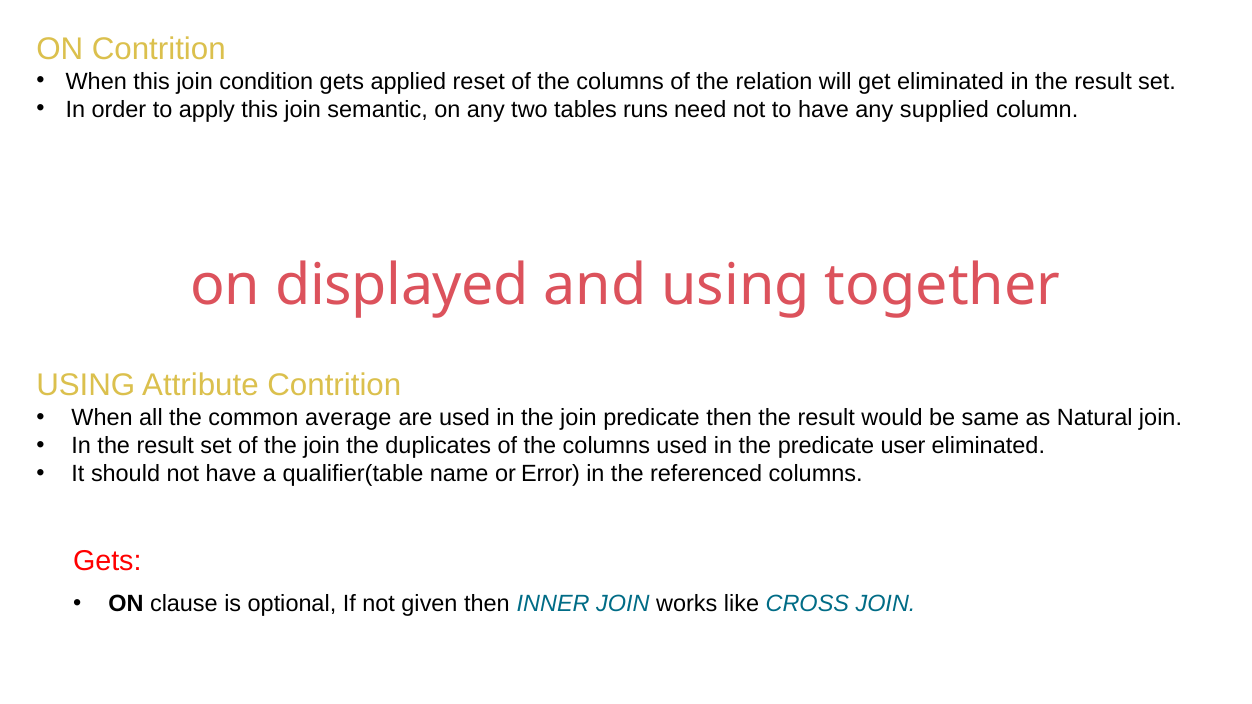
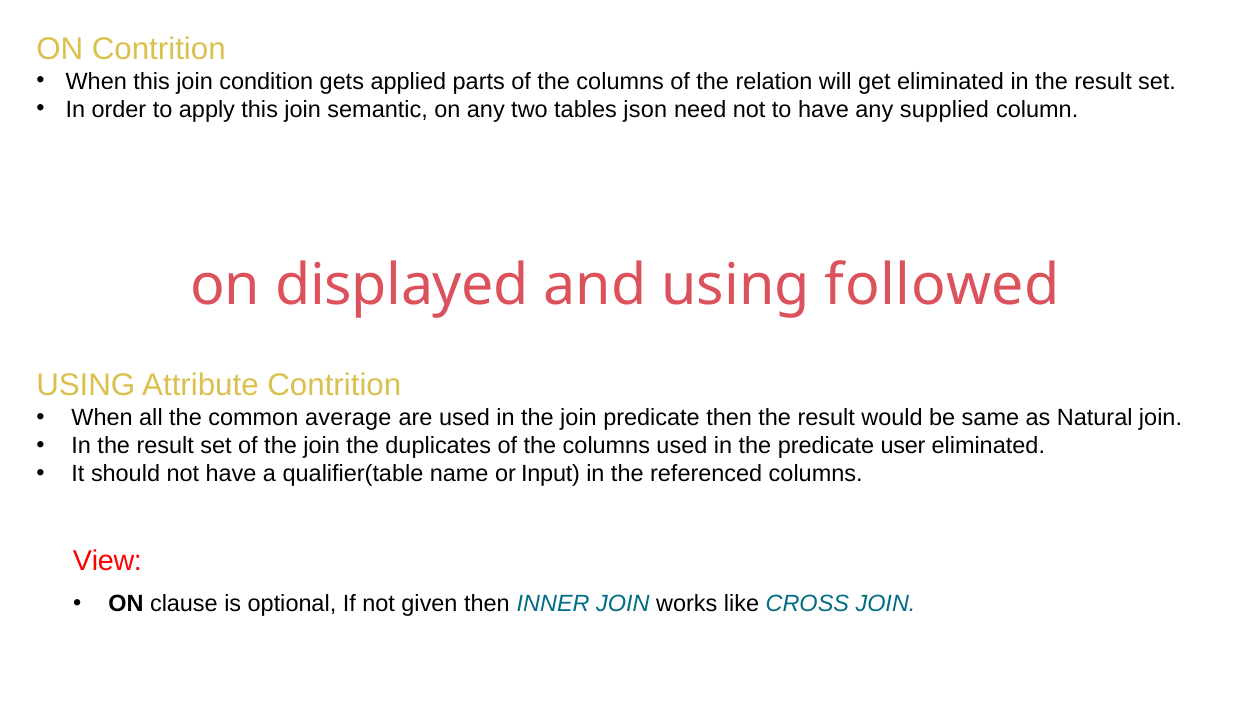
reset: reset -> parts (479, 81)
runs: runs -> json (645, 110)
together: together -> followed (942, 286)
Error: Error -> Input (551, 474)
Gets: Gets -> View (107, 561)
